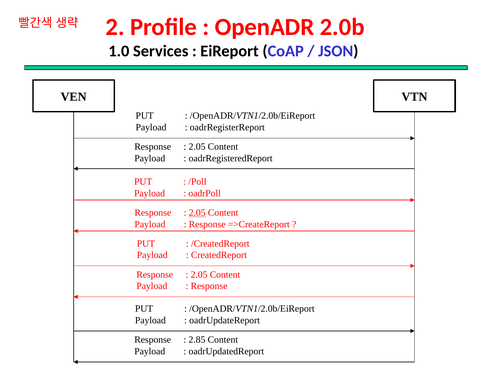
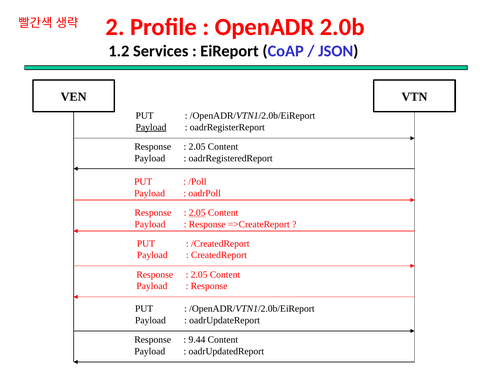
1.0: 1.0 -> 1.2 (119, 51)
Payload underline: none -> present (151, 127)
2.85: 2.85 -> 9.44 (197, 340)
